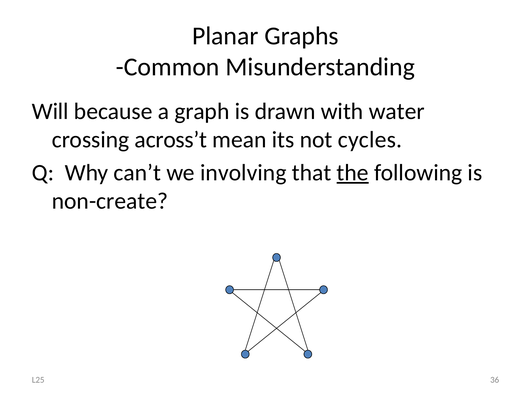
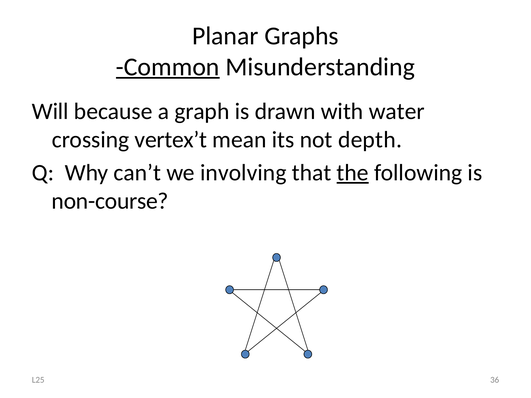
Common underline: none -> present (168, 67)
across’t: across’t -> vertex’t (171, 140)
cycles: cycles -> depth (370, 140)
non-create: non-create -> non-course (110, 201)
